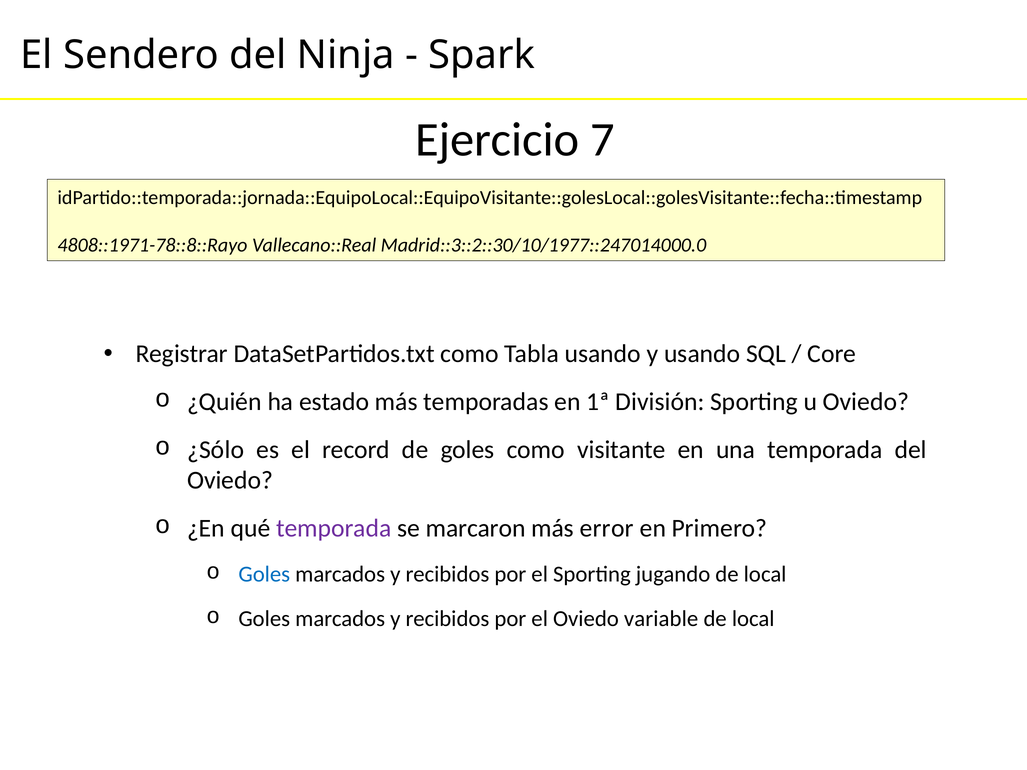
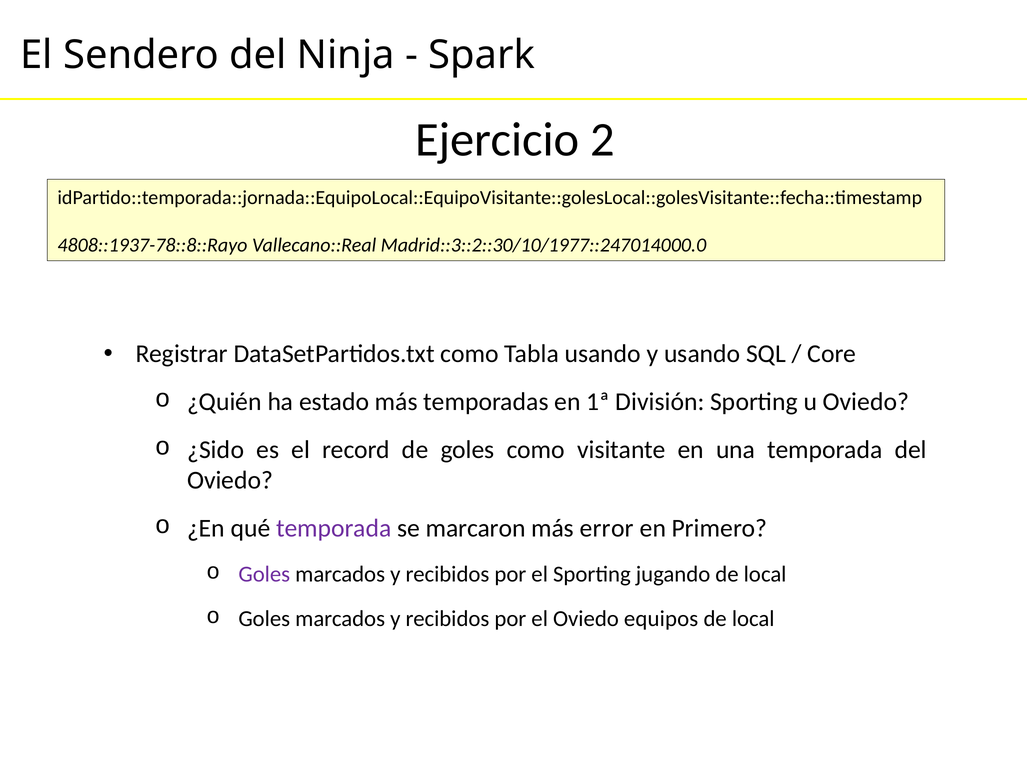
7: 7 -> 2 (602, 140)
4808::1971-78::8::Rayo: 4808::1971-78::8::Rayo -> 4808::1937-78::8::Rayo (152, 245)
¿Sólo: ¿Sólo -> ¿Sido (216, 450)
Goles colour: blue -> purple (264, 575)
variable: variable -> equipos (661, 619)
